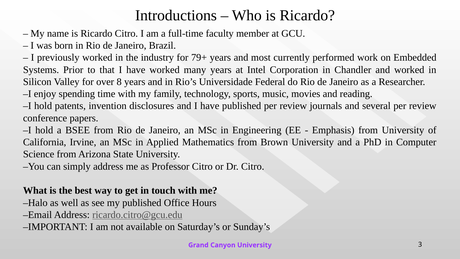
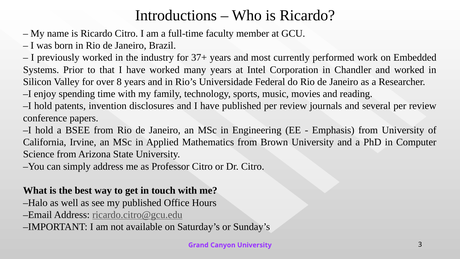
79+: 79+ -> 37+ (199, 58)
